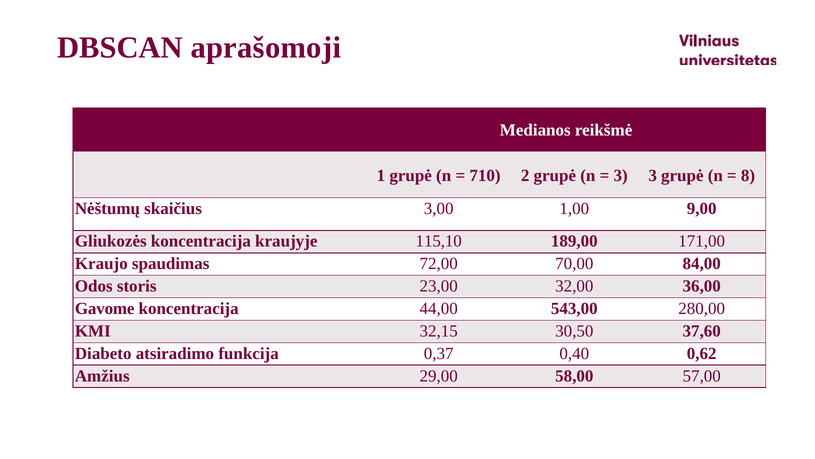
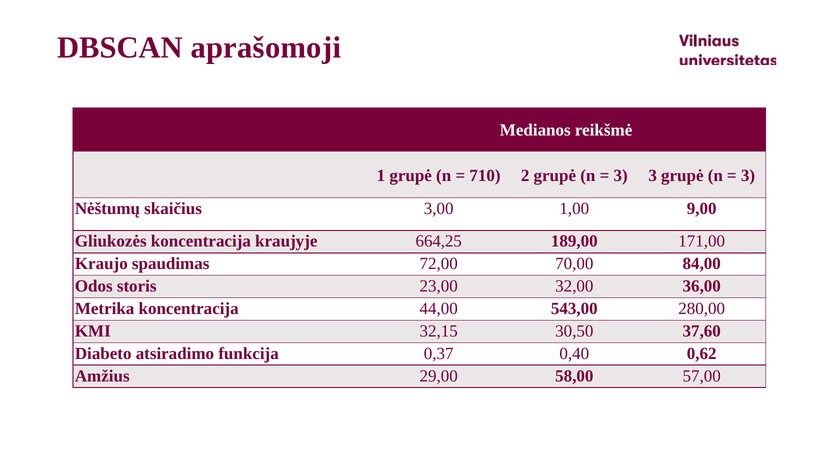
8: 8 -> 3 (748, 175)
115,10: 115,10 -> 664,25 (439, 241)
Gavome: Gavome -> Metrika (105, 308)
